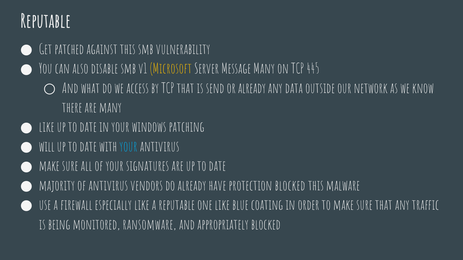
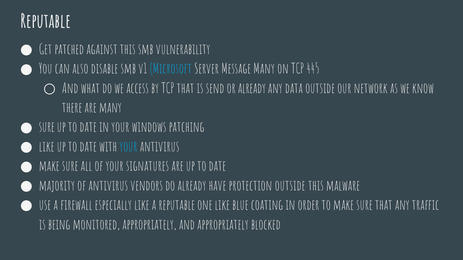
Microsoft colour: yellow -> light blue (171, 69)
like: like -> sure (47, 128)
will: will -> like (47, 147)
protection blocked: blocked -> outside (290, 186)
monitored ransomware: ransomware -> appropriately (149, 225)
